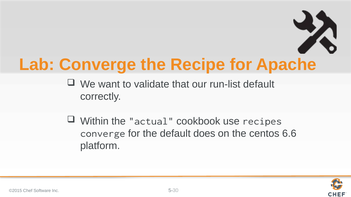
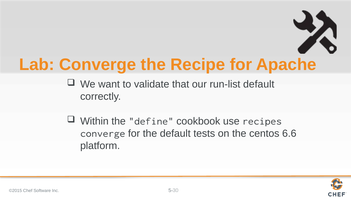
actual: actual -> define (151, 121)
does: does -> tests (204, 134)
